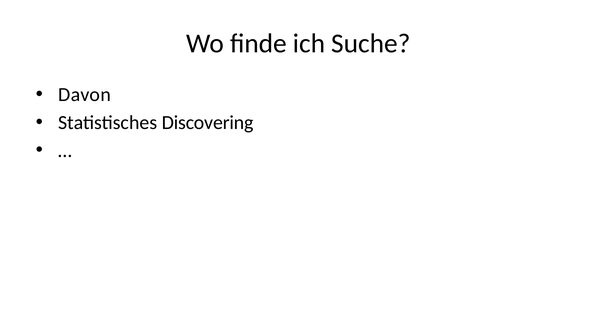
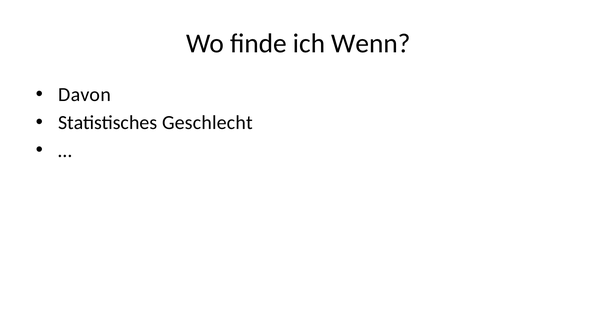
Suche: Suche -> Wenn (371, 43)
Discovering: Discovering -> Geschlecht (207, 123)
